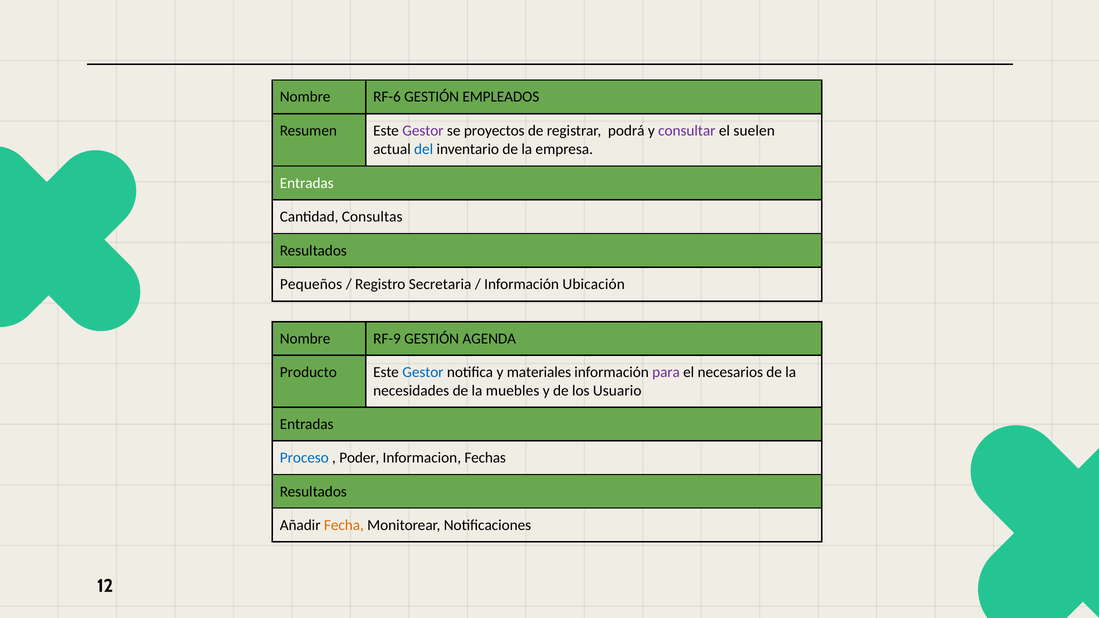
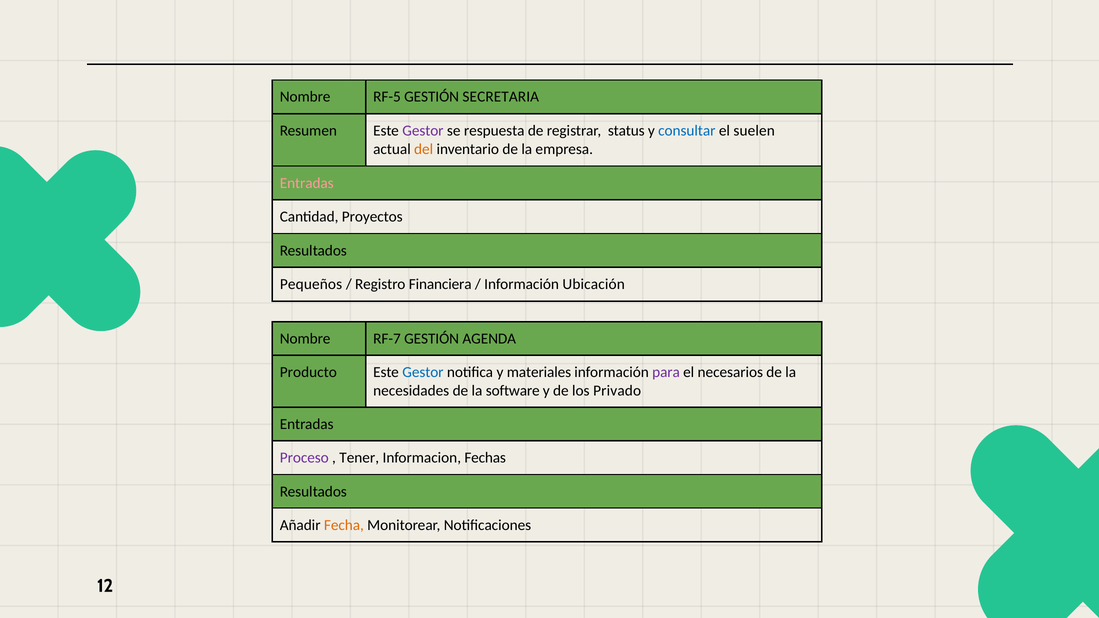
RF-6: RF-6 -> RF-5 (387, 97)
EMPLEADOS: EMPLEADOS -> SECRETARIA (501, 97)
proyectos: proyectos -> respuesta (494, 131)
podrá: podrá -> status (626, 131)
consultar colour: purple -> blue (687, 131)
del colour: blue -> orange (424, 149)
Entradas colour: white -> pink (307, 183)
Consultas: Consultas -> Proyectos (372, 217)
Secretaria: Secretaria -> Financiera (440, 284)
RF-9: RF-9 -> RF-7 (387, 339)
muebles: muebles -> software (513, 391)
Usuario: Usuario -> Privado (617, 391)
Proceso colour: blue -> purple (304, 458)
Poder: Poder -> Tener (359, 458)
